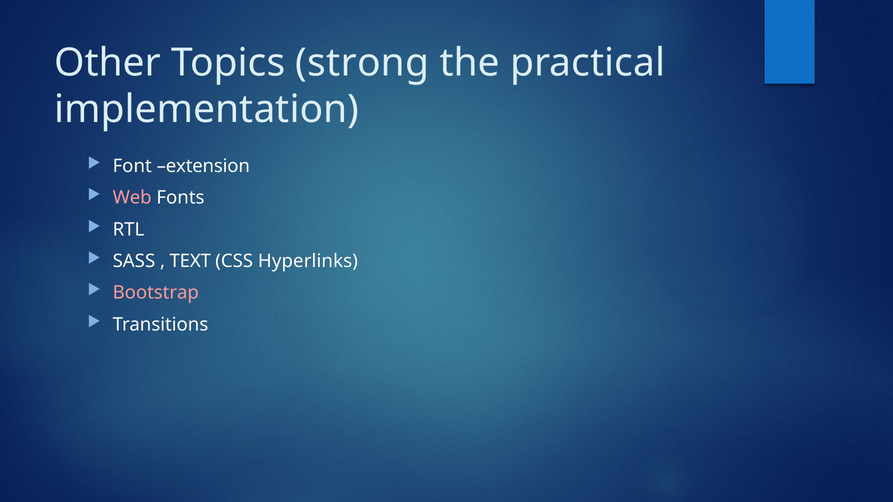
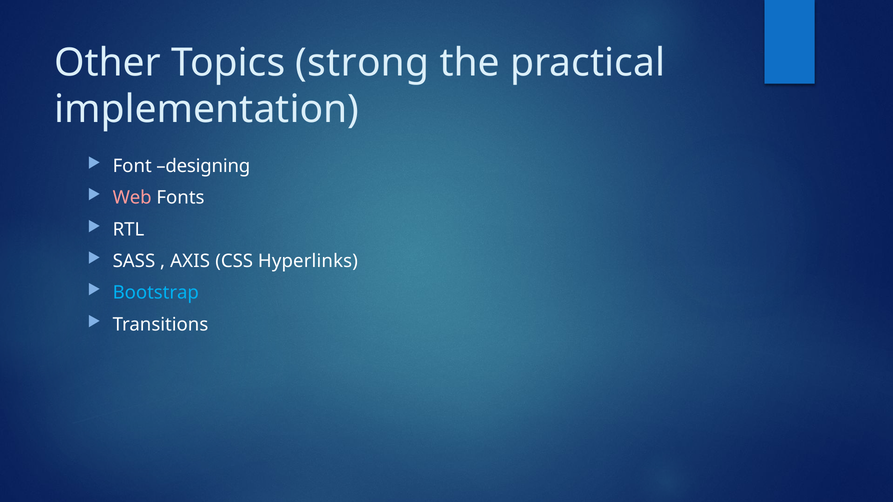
extension: extension -> designing (203, 166)
TEXT: TEXT -> AXIS (190, 261)
Bootstrap colour: pink -> light blue (156, 293)
